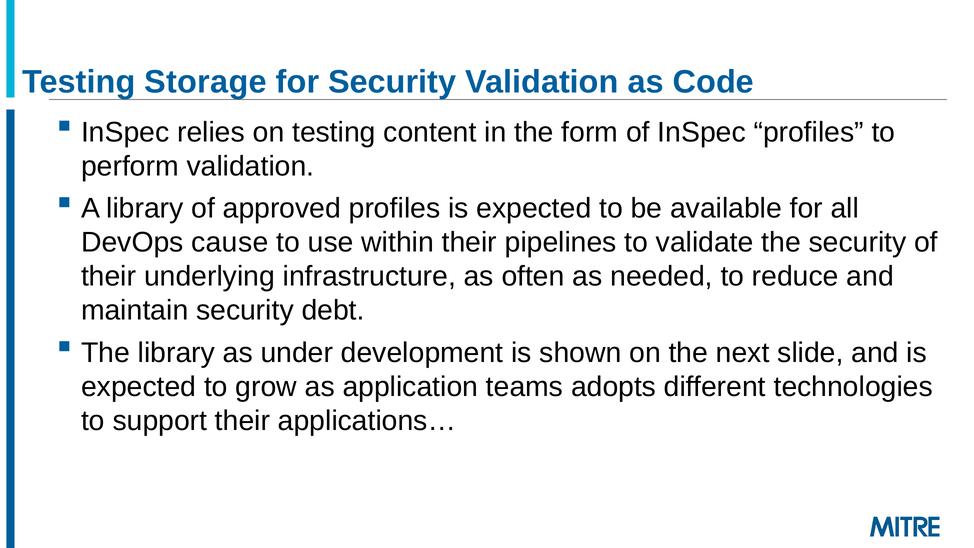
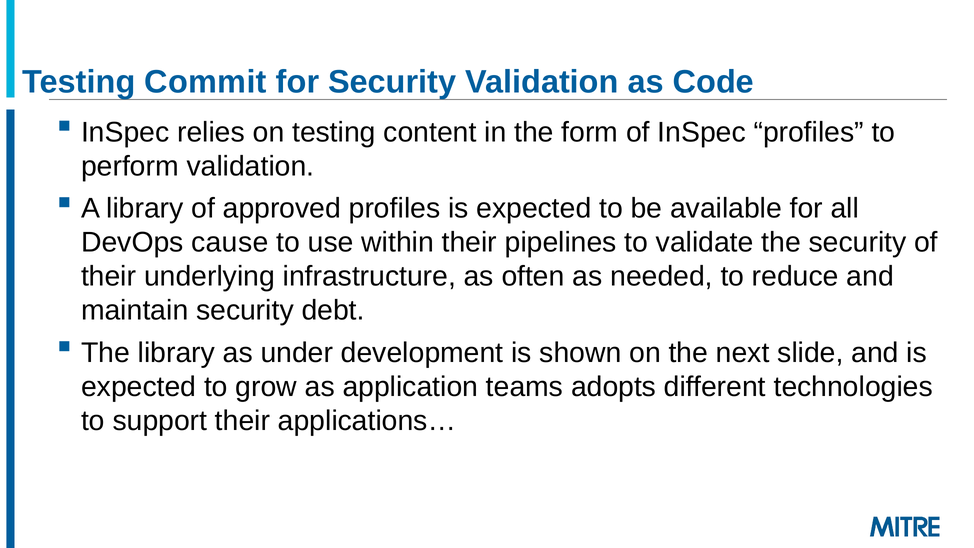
Storage: Storage -> Commit (206, 82)
